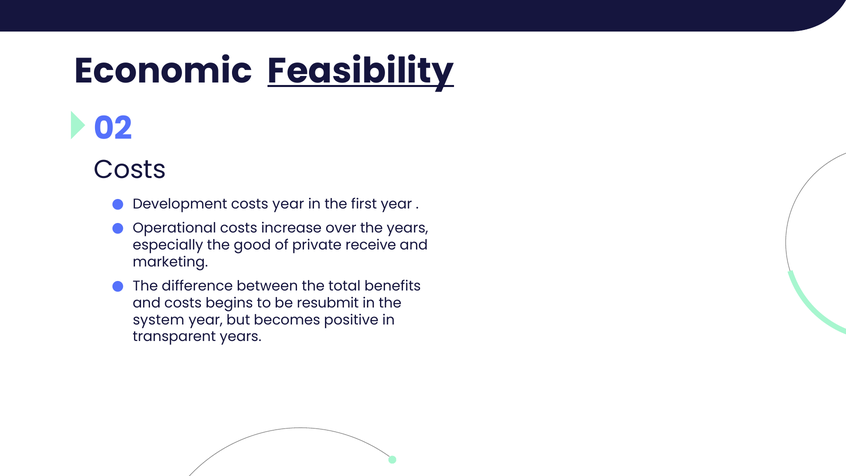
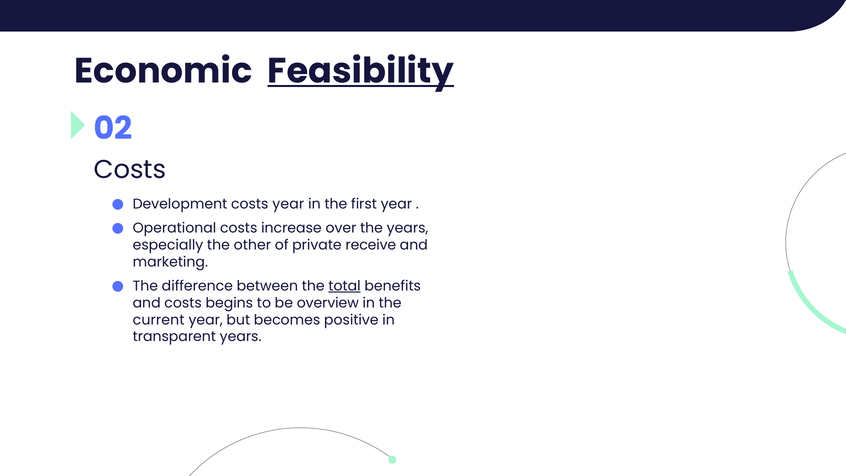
good: good -> other (252, 245)
total underline: none -> present (345, 286)
resubmit: resubmit -> overview (328, 303)
system: system -> current (159, 320)
